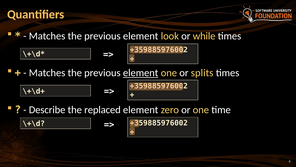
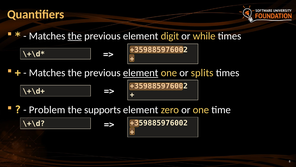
the underline: none -> present (75, 36)
look: look -> digit (170, 36)
Describe: Describe -> Problem (47, 110)
replaced: replaced -> supports (102, 110)
